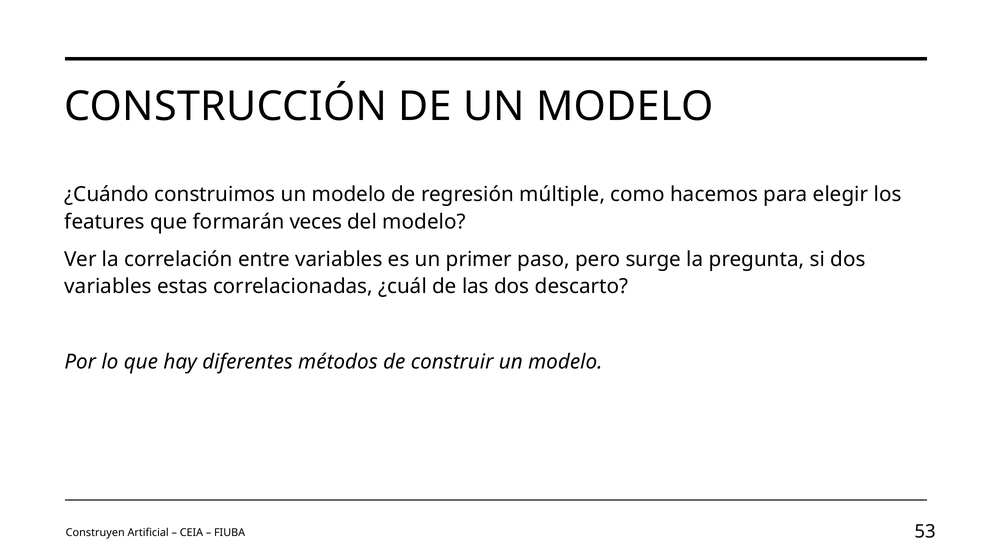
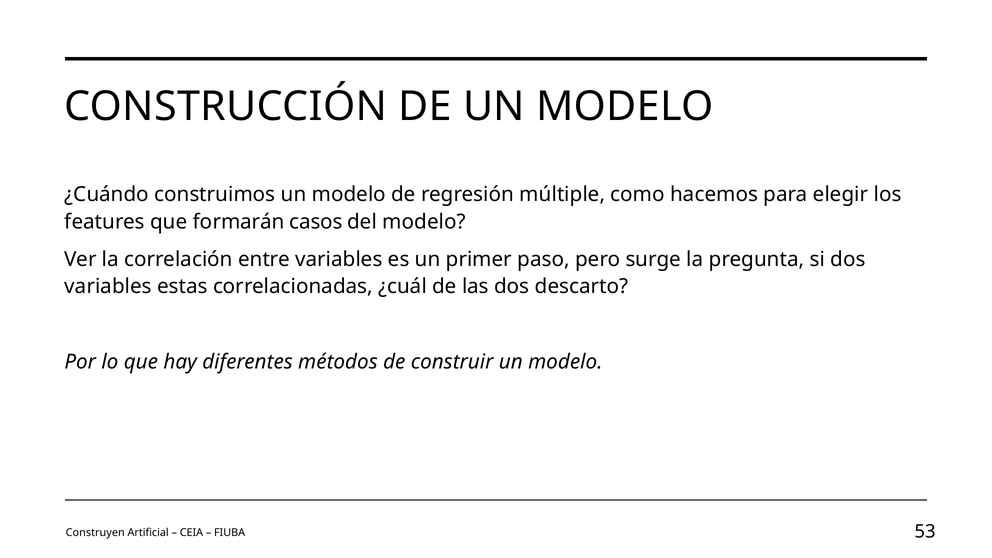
veces: veces -> casos (316, 222)
